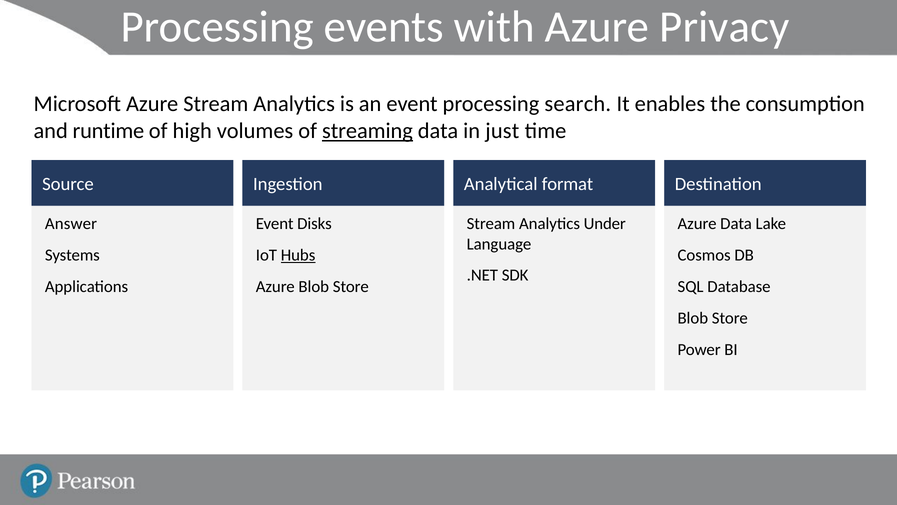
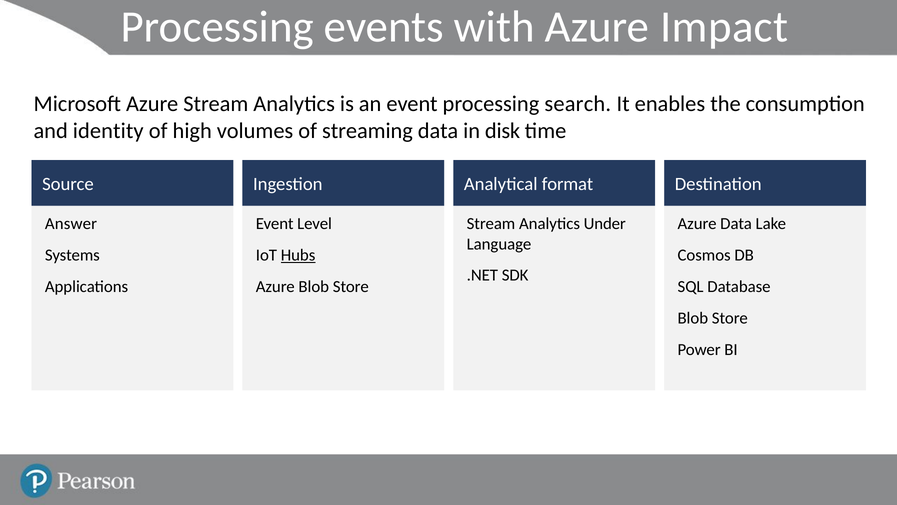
Privacy: Privacy -> Impact (724, 27)
runtime: runtime -> identity (108, 131)
streaming underline: present -> none (367, 131)
just: just -> disk (503, 131)
Disks: Disks -> Level (315, 224)
